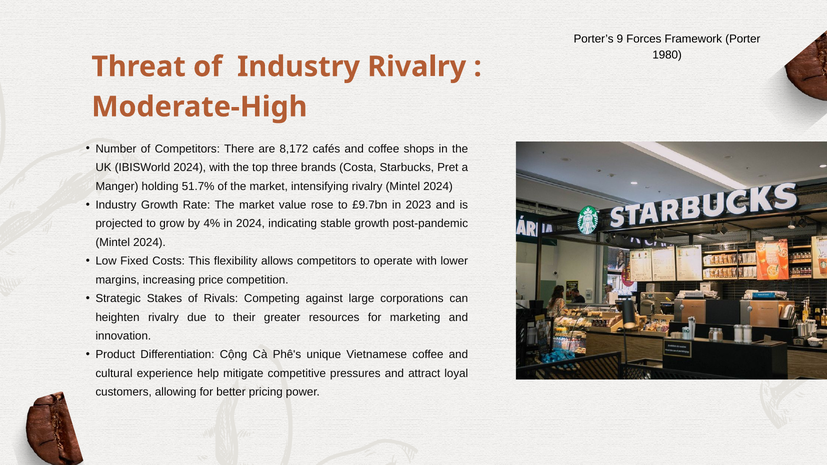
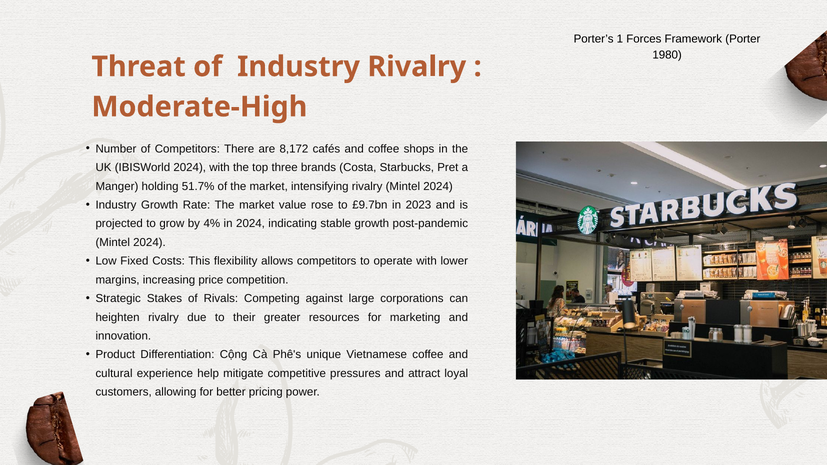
9: 9 -> 1 (620, 39)
